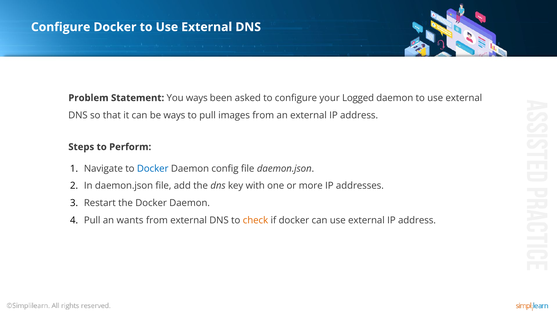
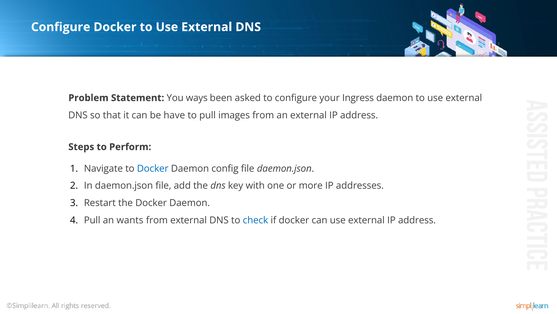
Logged: Logged -> Ingress (358, 98)
be ways: ways -> have (174, 115)
check colour: orange -> blue (255, 220)
